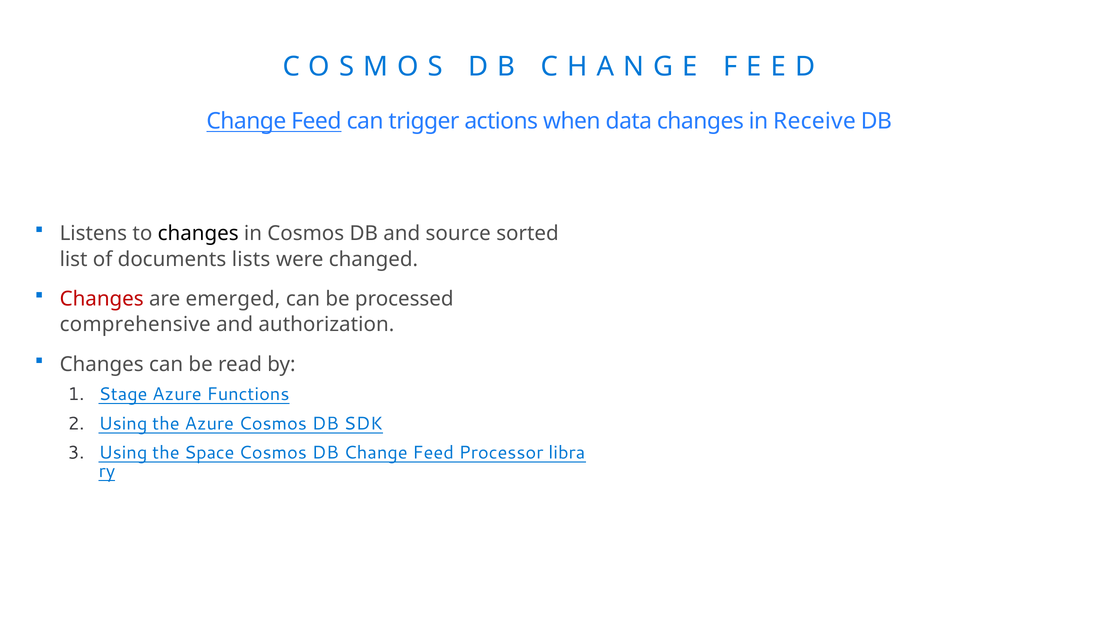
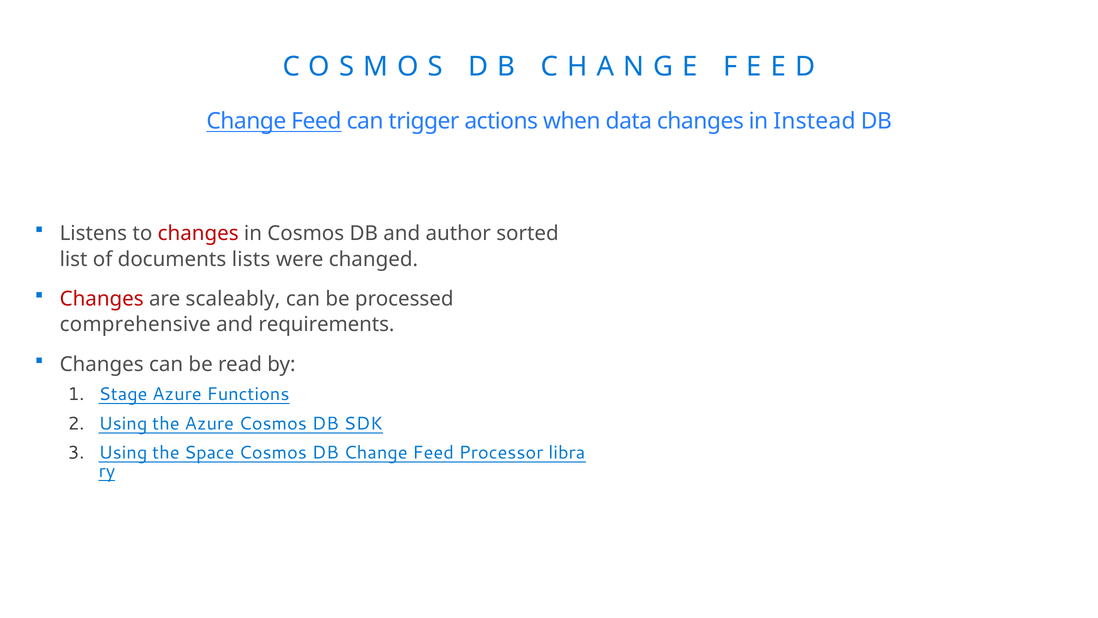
Receive: Receive -> Instead (814, 121)
changes colour: black -> red (198, 233)
source: source -> author (458, 233)
emerged: emerged -> scaleably (233, 299)
authorization: authorization -> requirements (326, 324)
